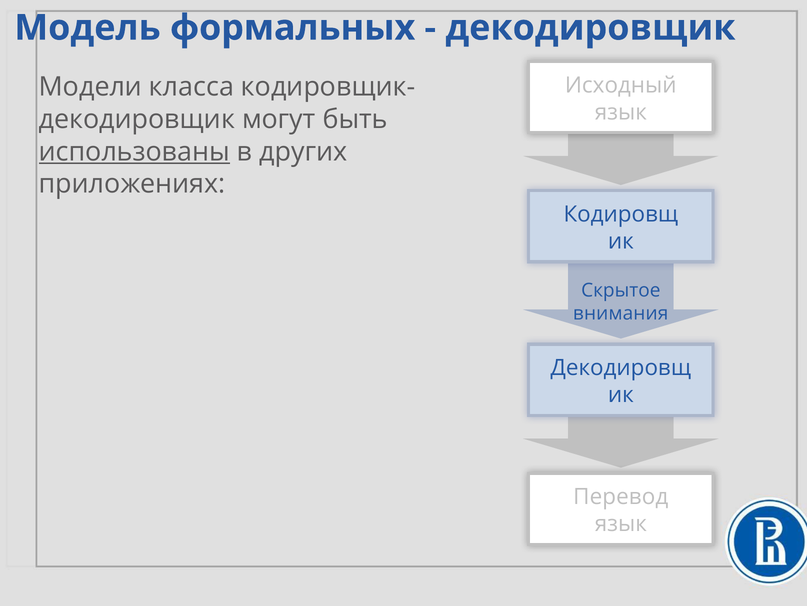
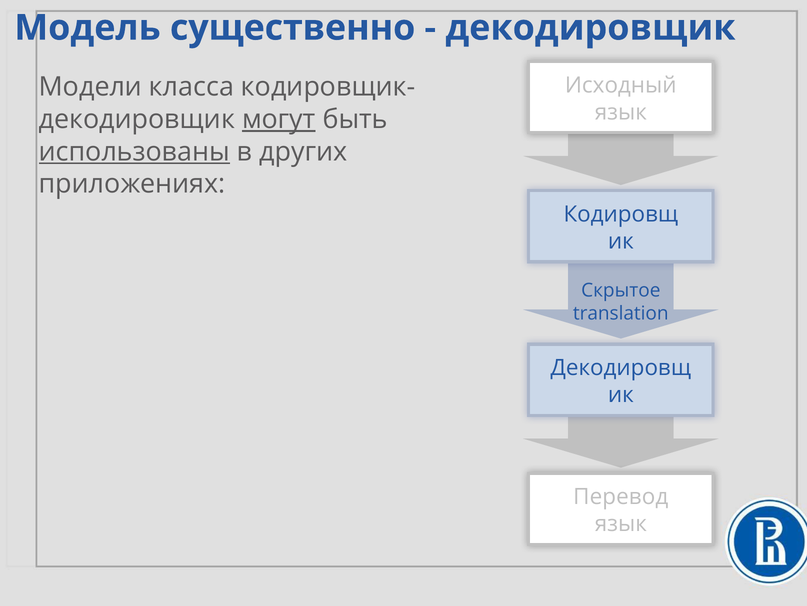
формальных: формальных -> существенно (293, 28)
могут underline: none -> present (279, 119)
внимания: внимания -> translation (621, 313)
